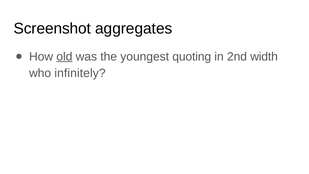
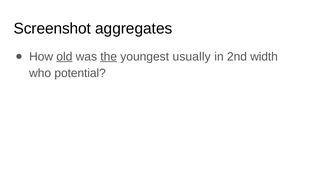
the underline: none -> present (109, 56)
quoting: quoting -> usually (192, 56)
infinitely: infinitely -> potential (80, 73)
